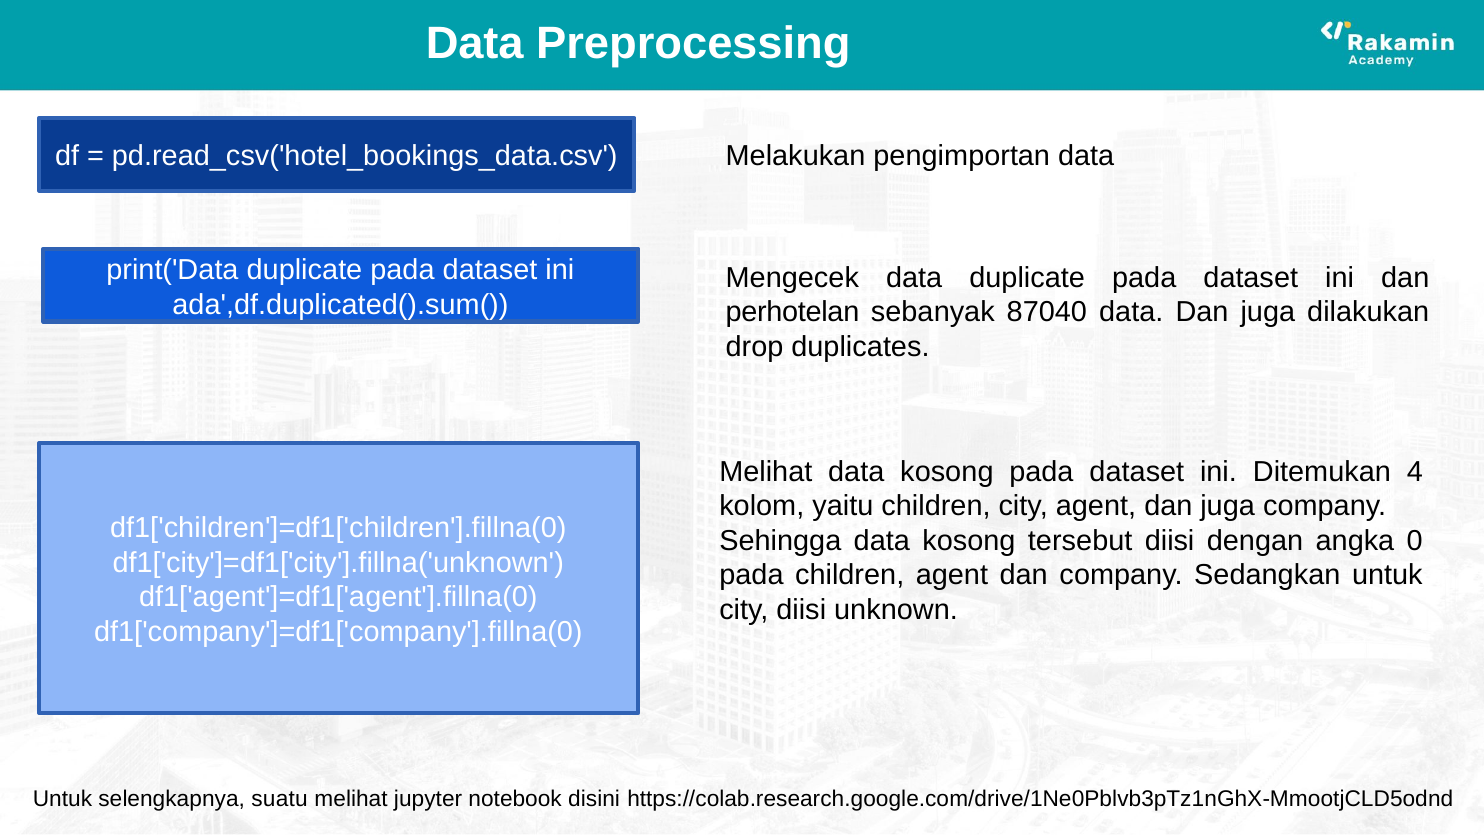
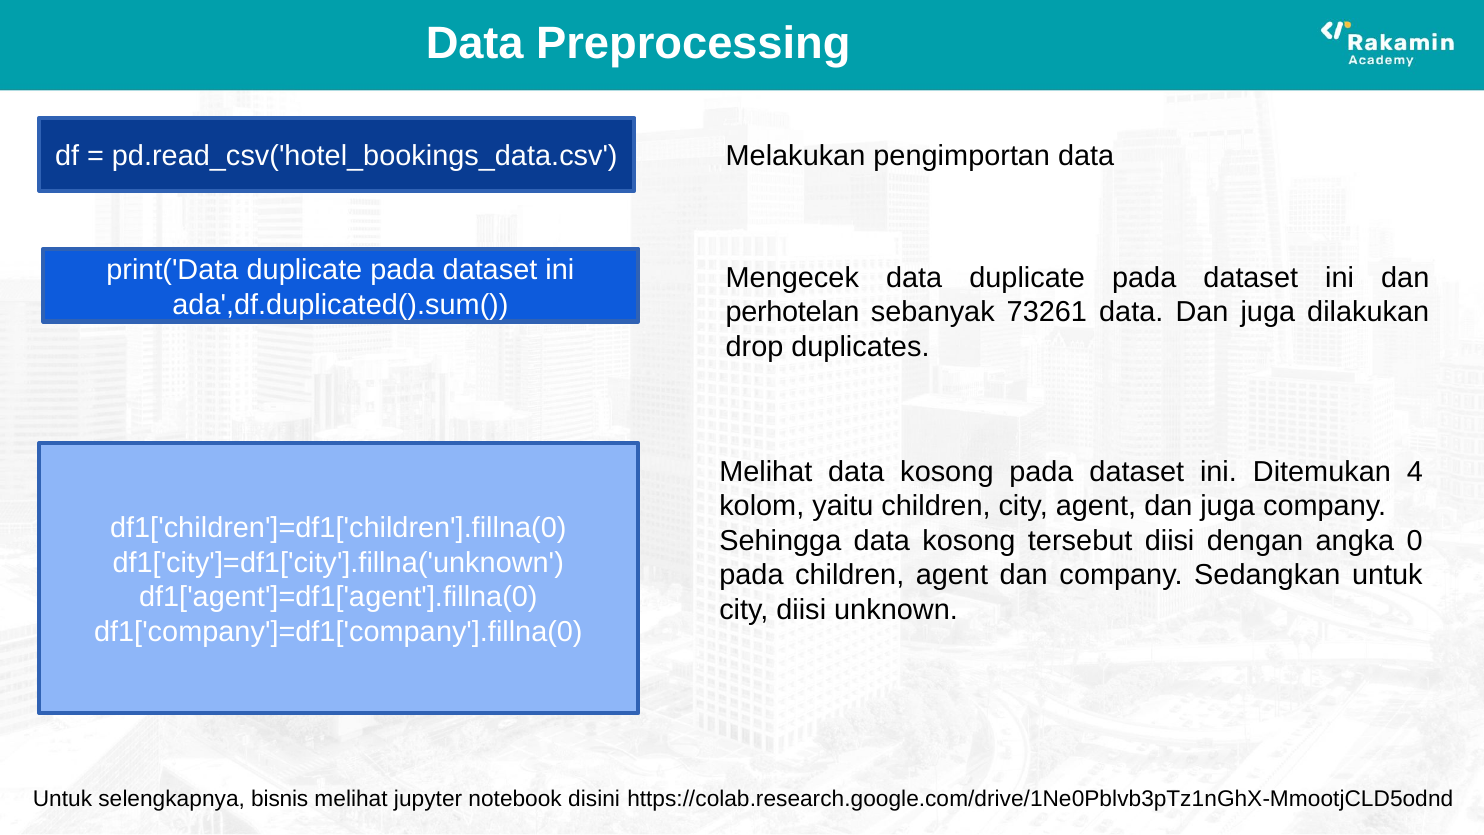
87040: 87040 -> 73261 (1047, 312)
suatu: suatu -> bisnis (280, 799)
